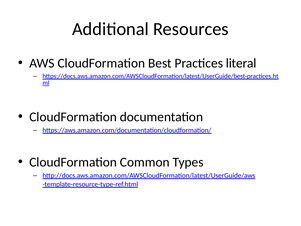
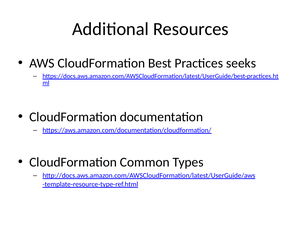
literal: literal -> seeks (241, 63)
